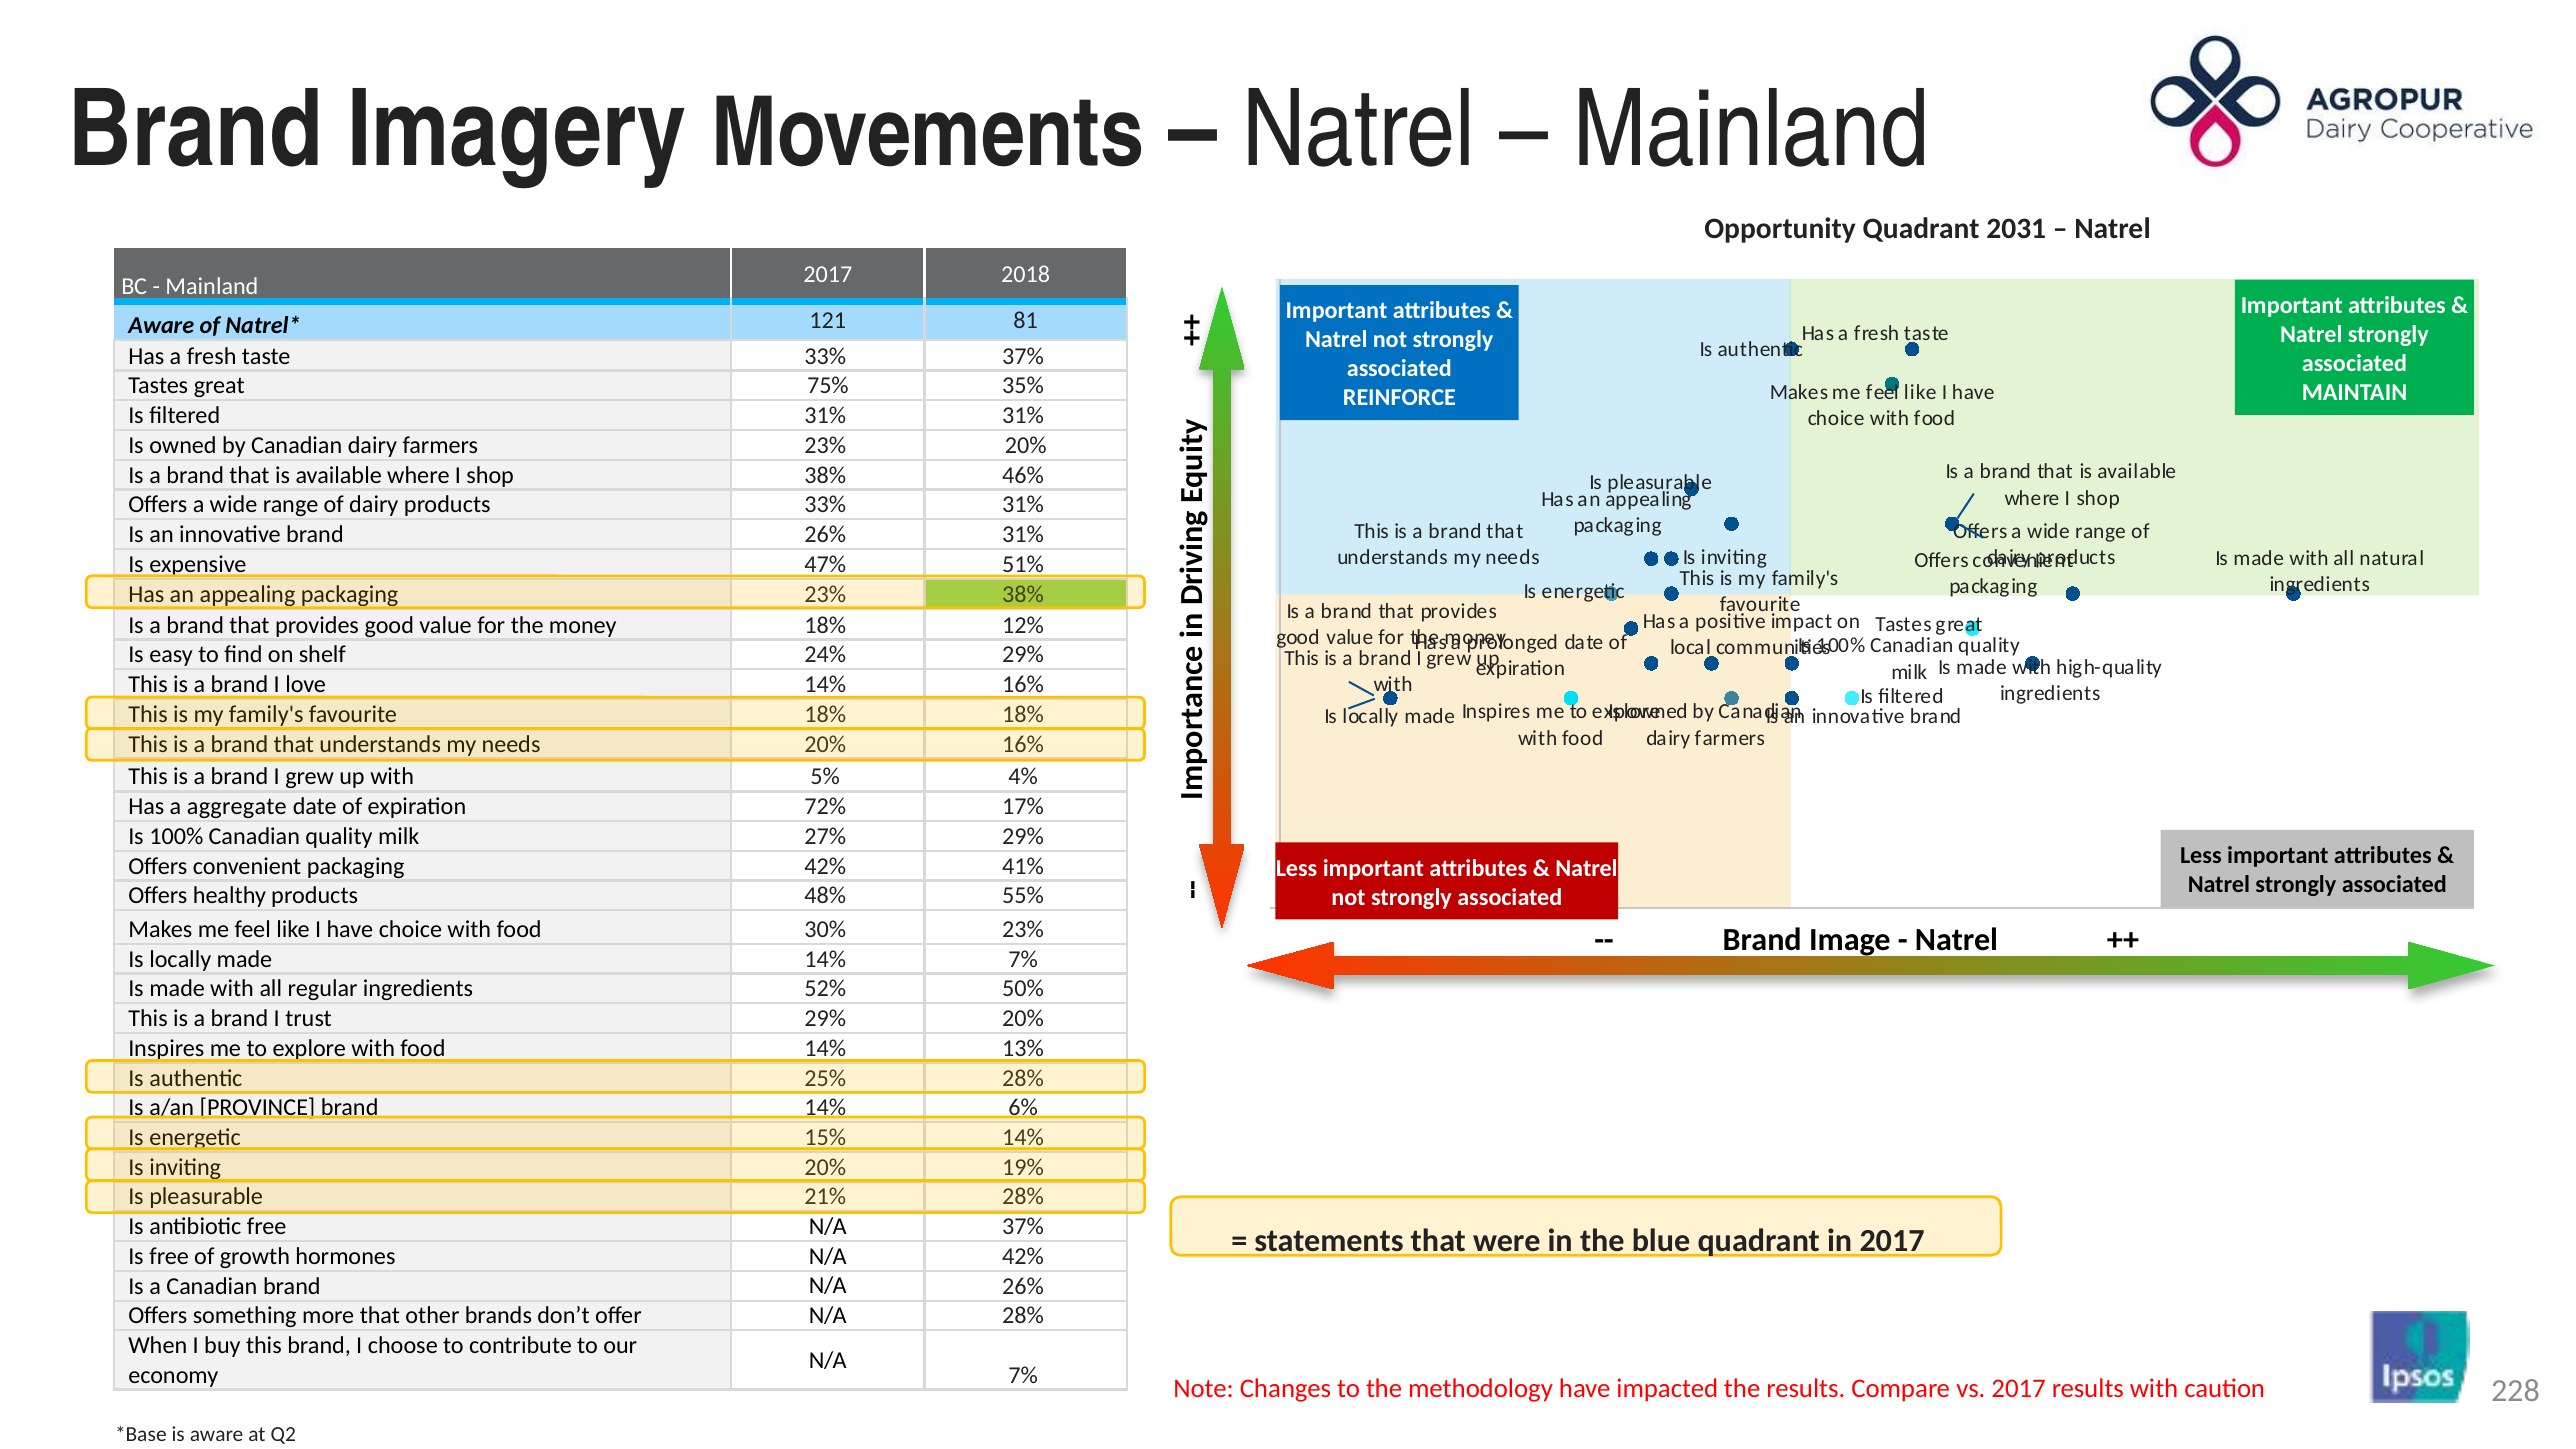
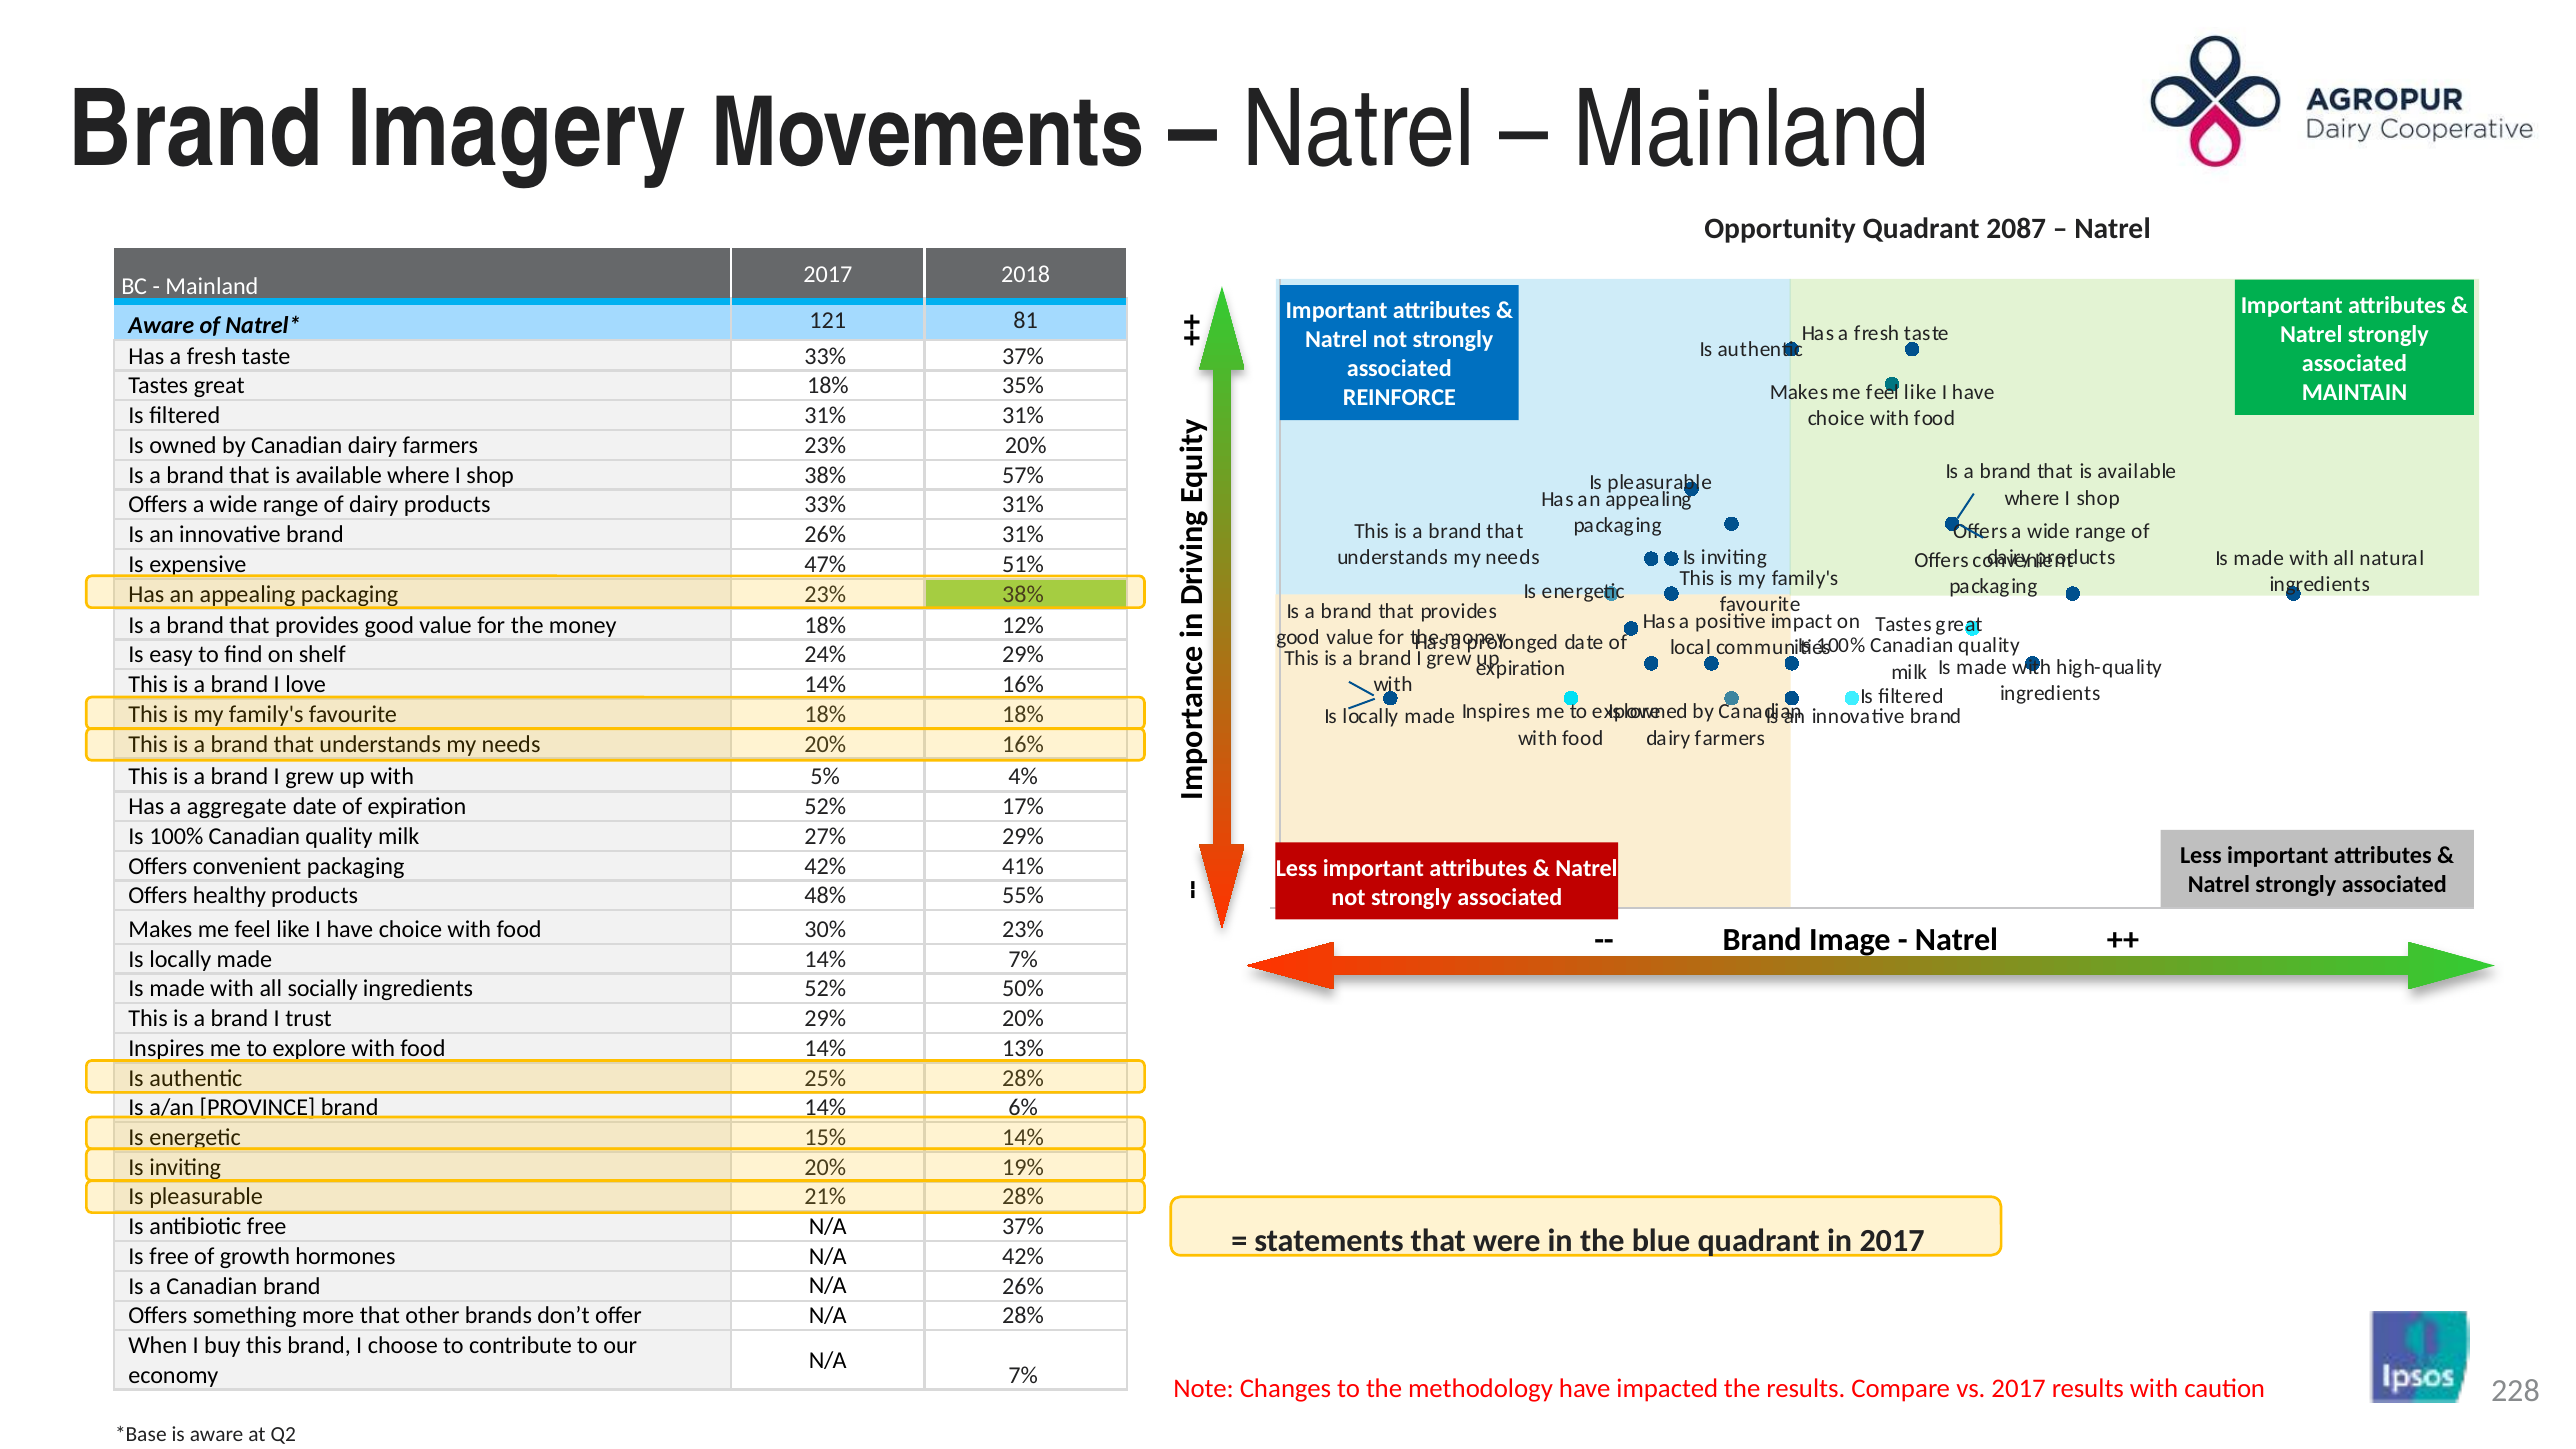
2031: 2031 -> 2087 (2016, 229)
great 75%: 75% -> 18% (828, 386)
46%: 46% -> 57% (1023, 475)
expiration 72%: 72% -> 52% (825, 807)
regular: regular -> socially (323, 989)
